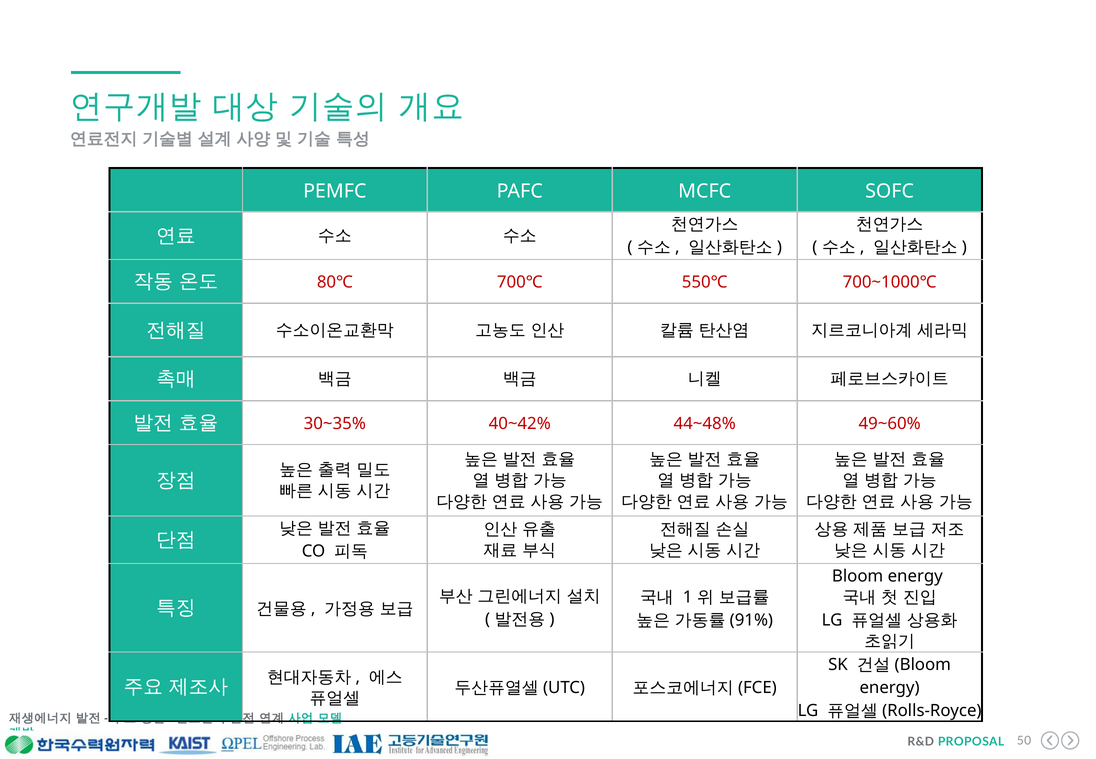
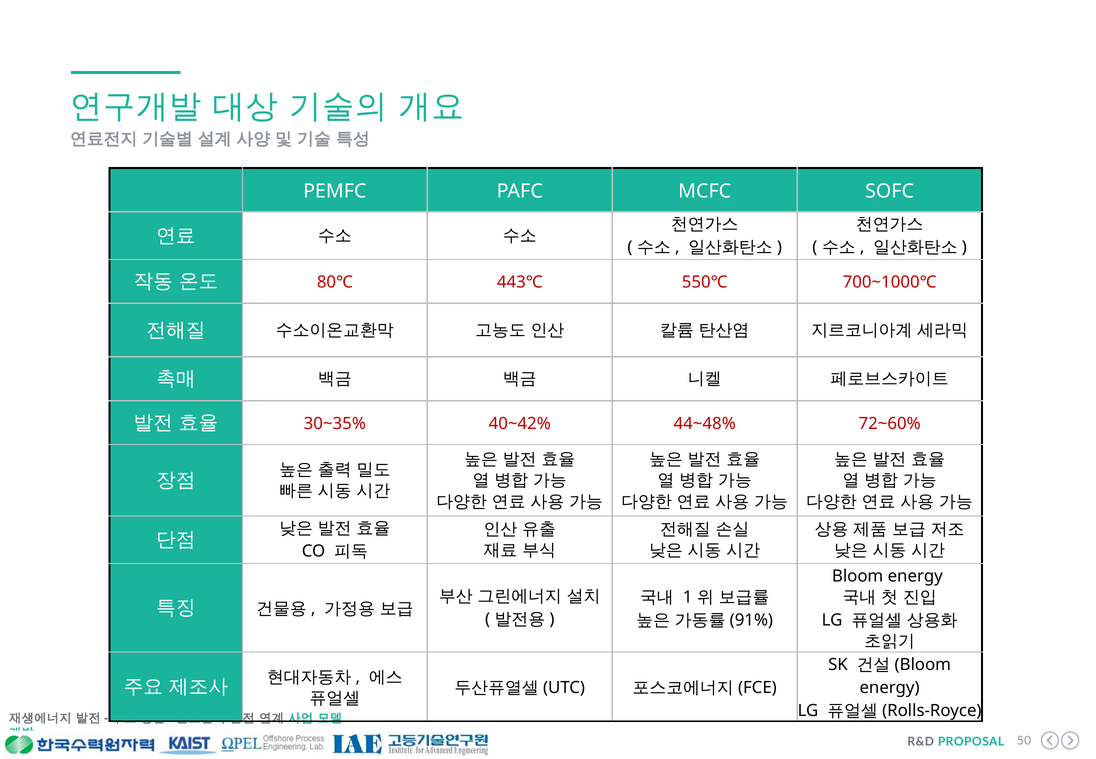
700℃: 700℃ -> 443℃ (520, 282)
49~60%: 49~60% -> 72~60% (890, 424)
